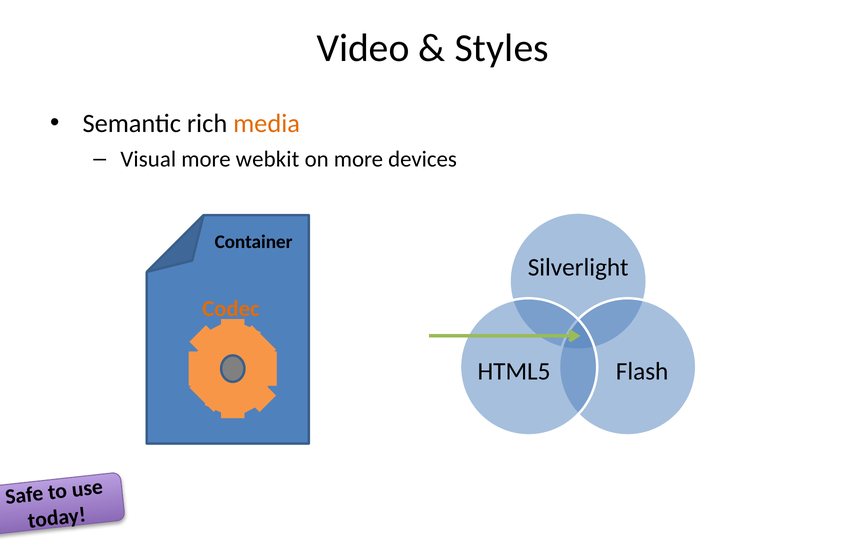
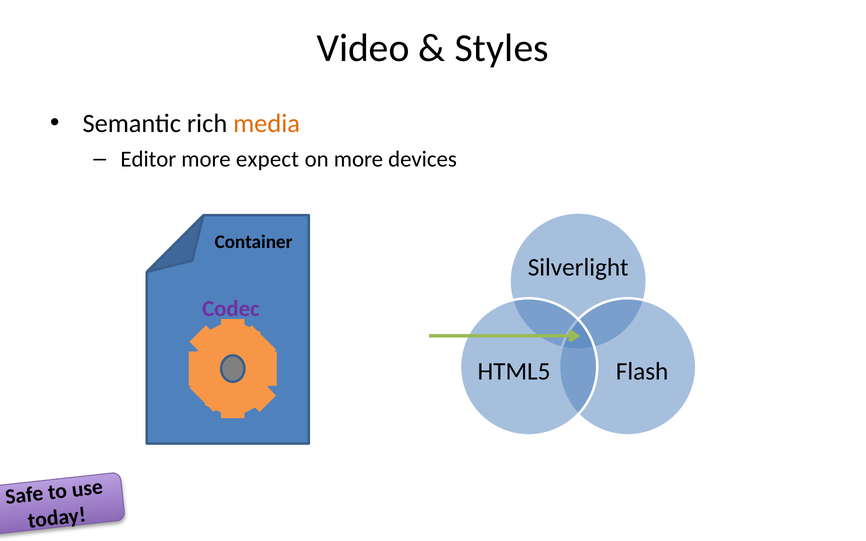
Visual: Visual -> Editor (148, 159)
webkit: webkit -> expect (267, 159)
Codec colour: orange -> purple (231, 309)
